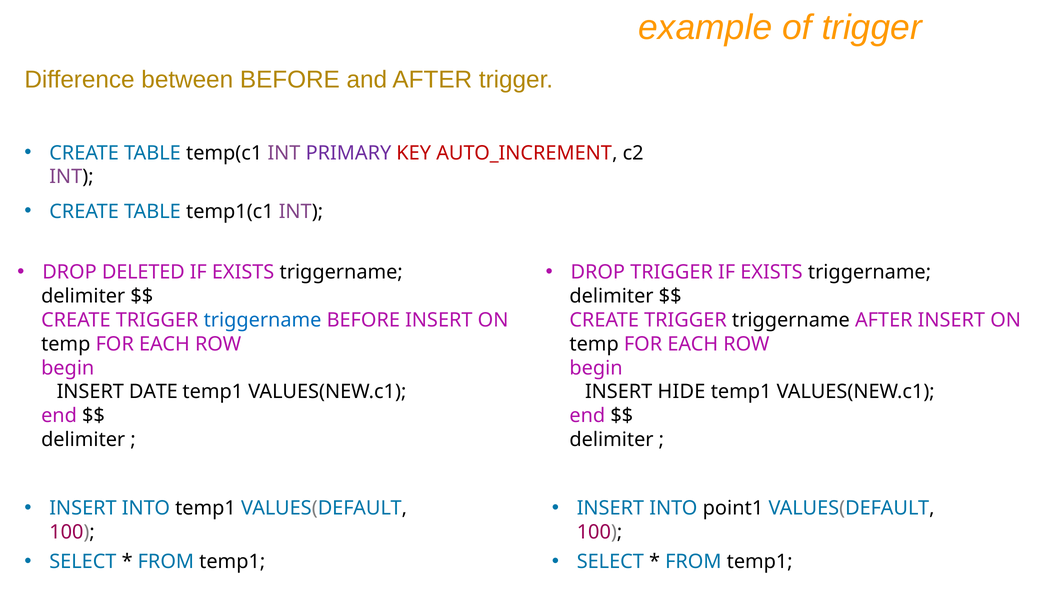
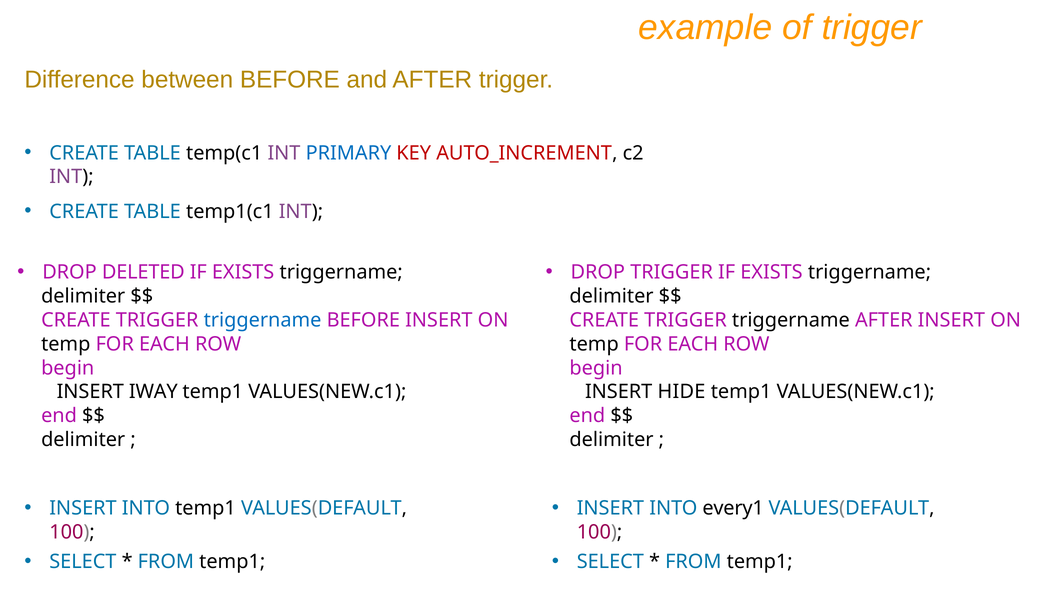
PRIMARY colour: purple -> blue (348, 153)
DATE: DATE -> IWAY (153, 392)
point1: point1 -> every1 (733, 508)
